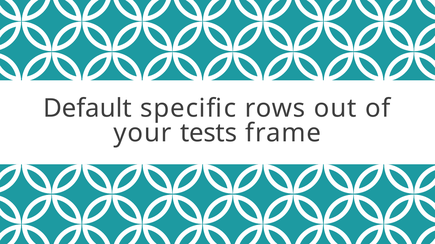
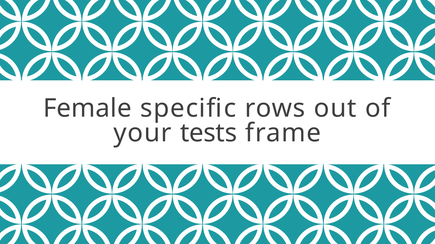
Default: Default -> Female (87, 109)
